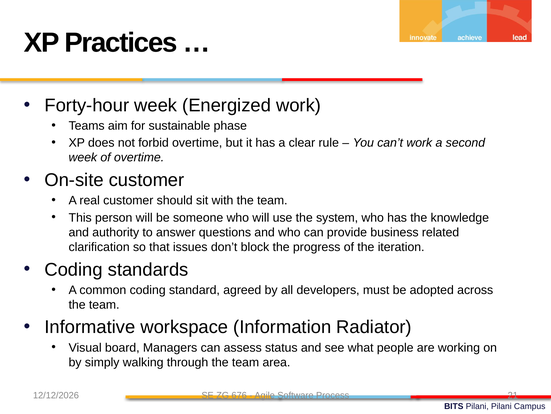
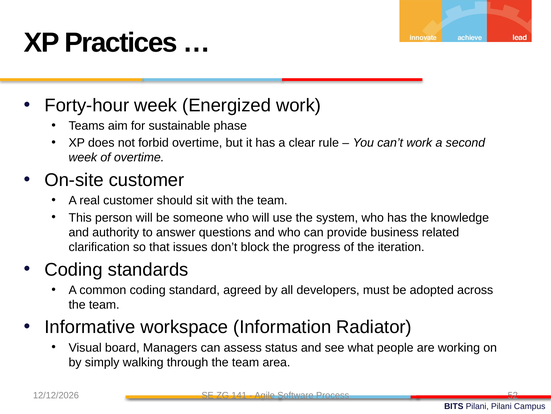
676: 676 -> 141 (239, 395)
21: 21 -> 52 (513, 395)
